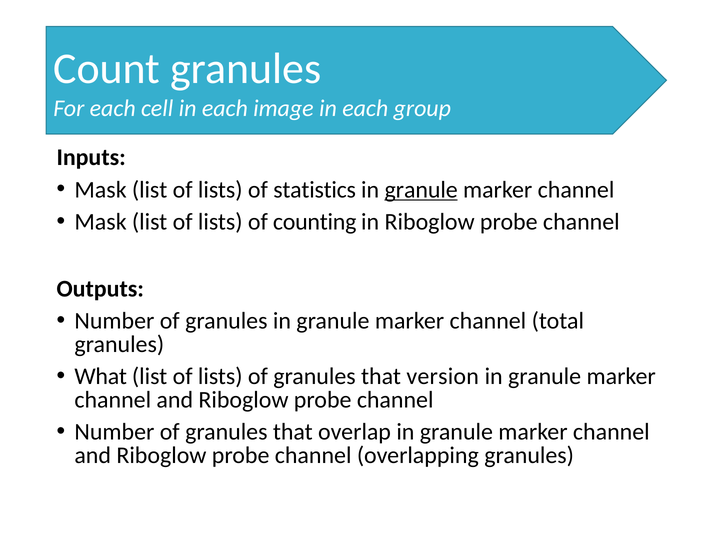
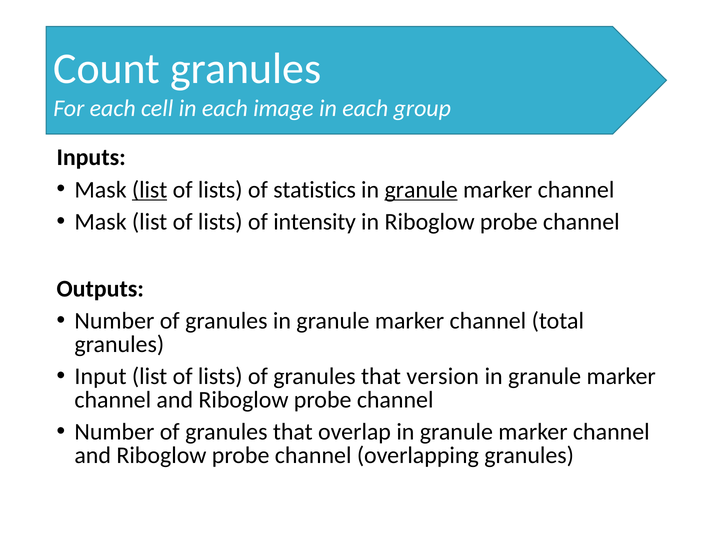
list underline: none -> present (150, 190)
counting: counting -> intensity (315, 222)
What: What -> Input (101, 377)
